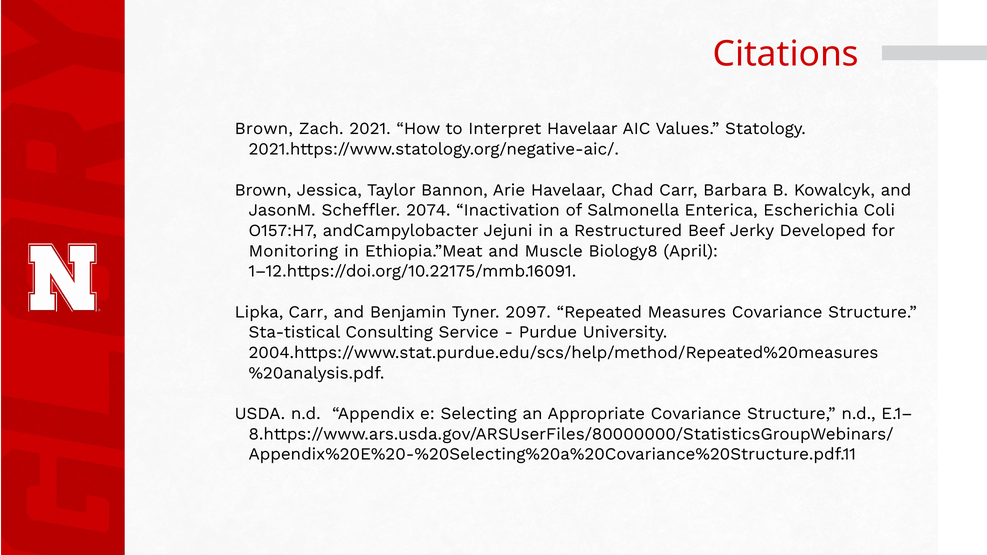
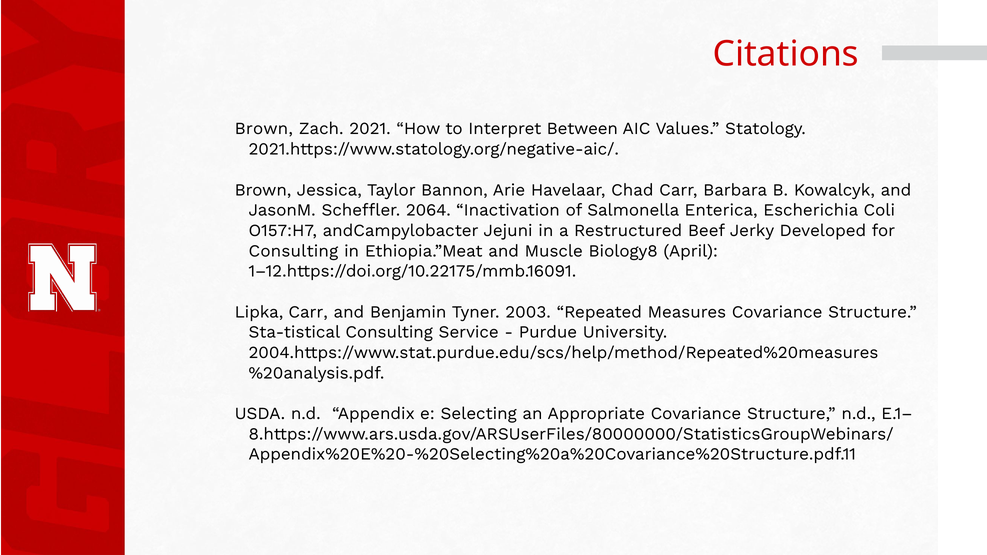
Interpret Havelaar: Havelaar -> Between (582, 129)
2074: 2074 -> 2064 (428, 210)
Monitoring: Monitoring -> Consulting (293, 251)
2097: 2097 -> 2003 (528, 312)
